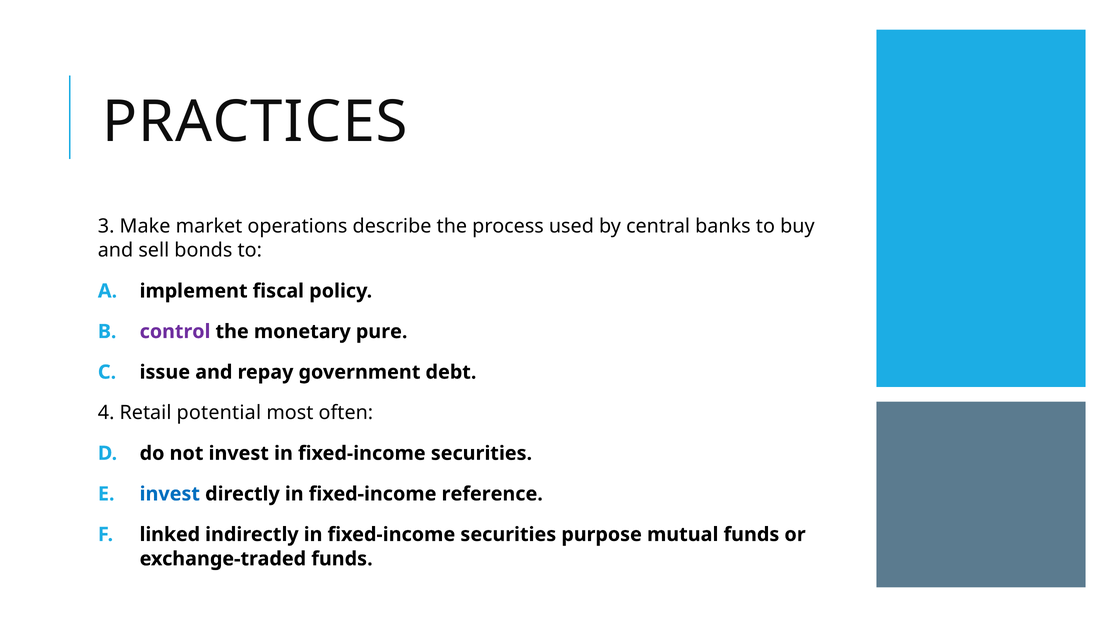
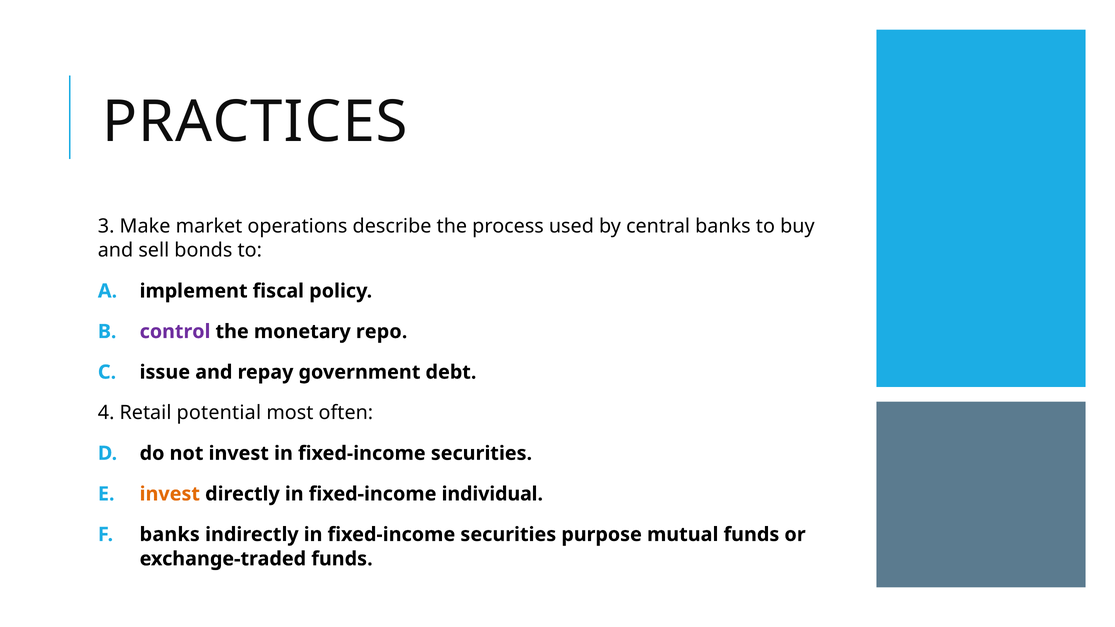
pure: pure -> repo (382, 332)
invest colour: blue -> orange (170, 494)
reference: reference -> individual (492, 494)
linked: linked -> banks (170, 535)
